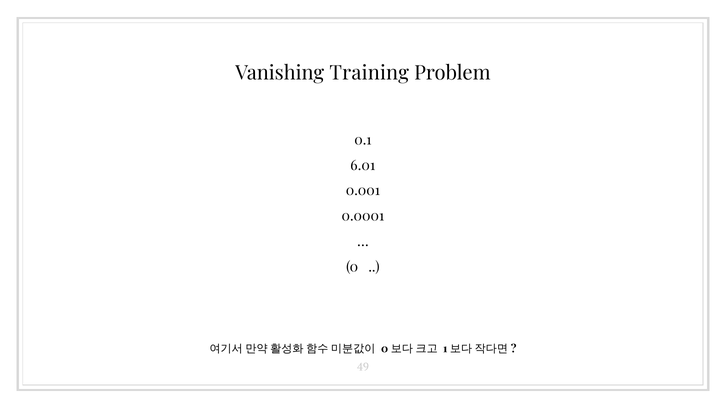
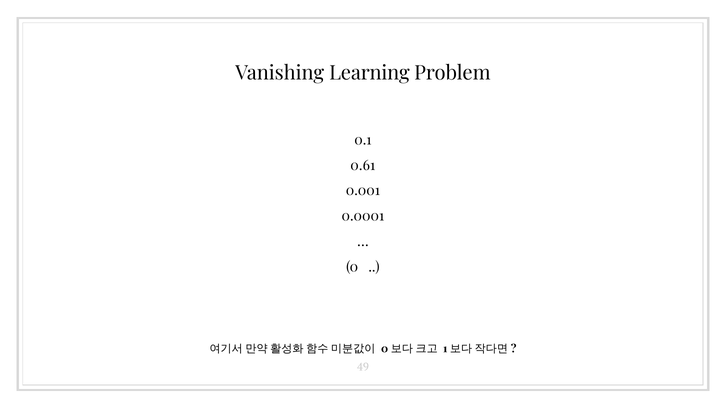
Training: Training -> Learning (369, 73)
6.01: 6.01 -> 0.61 (363, 166)
